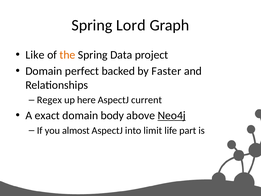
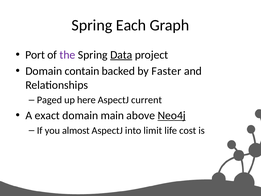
Lord: Lord -> Each (131, 25)
Like: Like -> Port (35, 55)
the colour: orange -> purple (67, 55)
Data underline: none -> present (121, 55)
perfect: perfect -> contain (82, 71)
Regex: Regex -> Paged (49, 100)
body: body -> main (112, 115)
part: part -> cost (188, 130)
